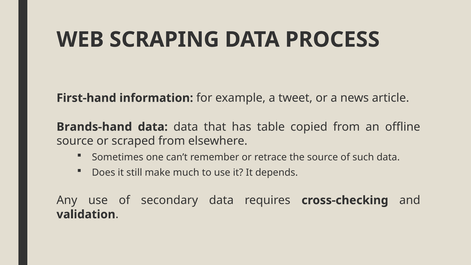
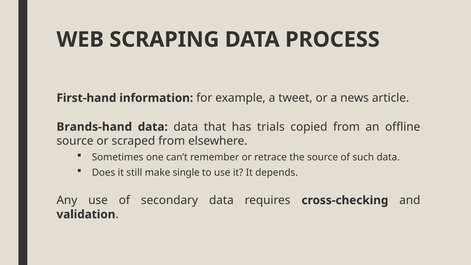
table: table -> trials (271, 127)
much: much -> single (186, 172)
